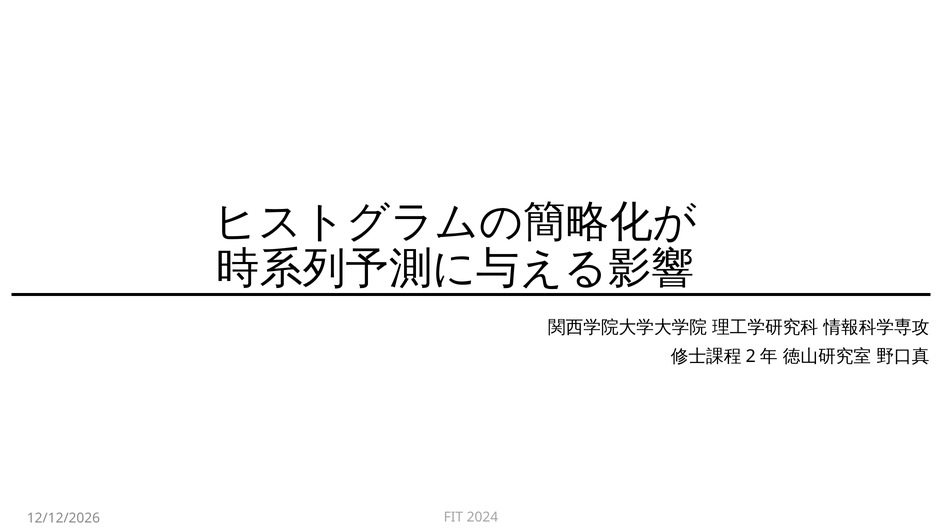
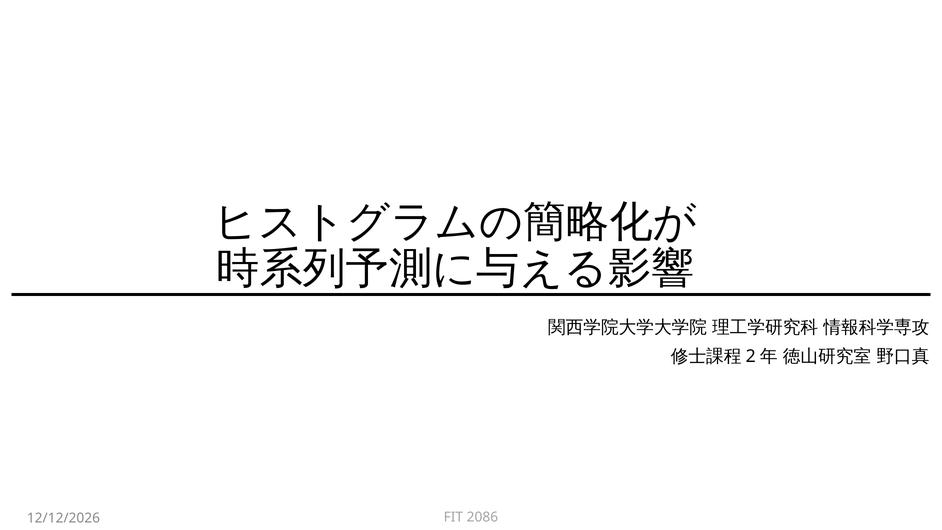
2024: 2024 -> 2086 (482, 517)
